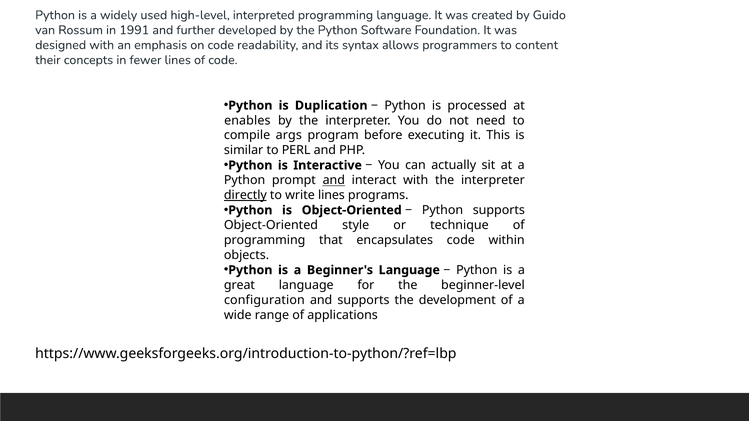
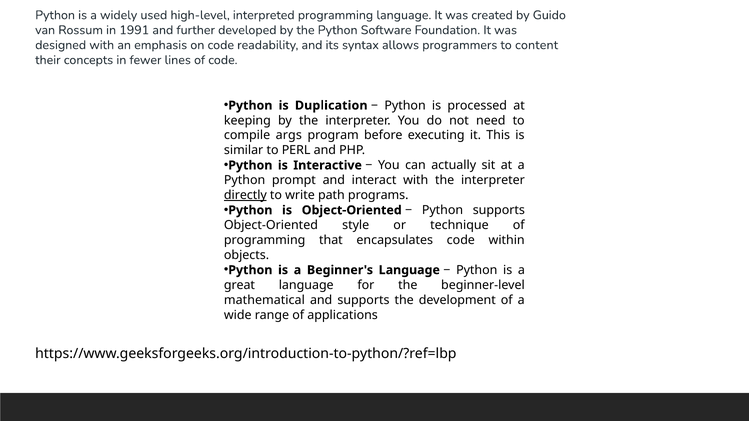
enables: enables -> keeping (247, 121)
and underline: present -> none (334, 180)
write lines: lines -> path (331, 195)
configuration: configuration -> mathematical (264, 300)
